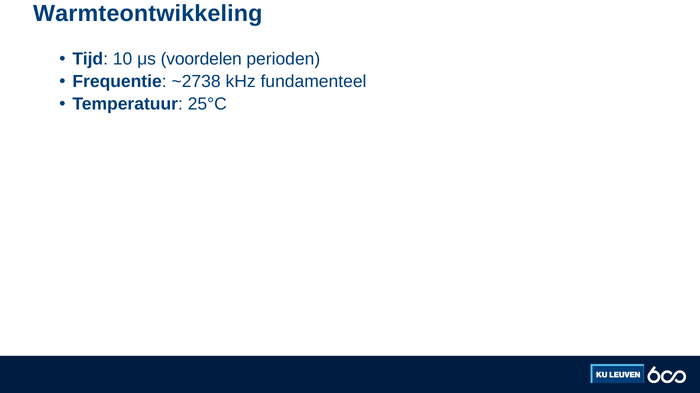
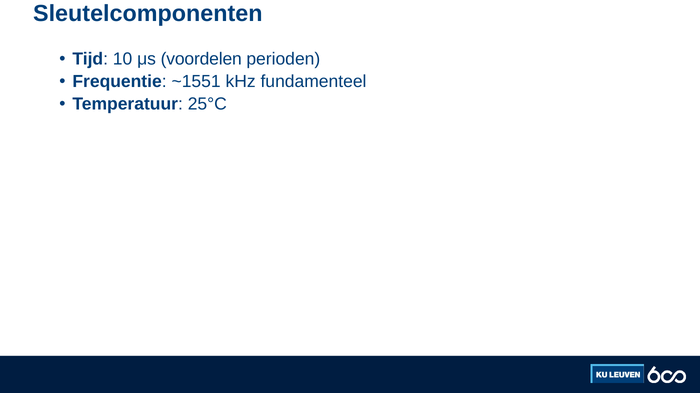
Warmteontwikkeling: Warmteontwikkeling -> Sleutelcomponenten (148, 13)
~2738: ~2738 -> ~1551 (196, 82)
